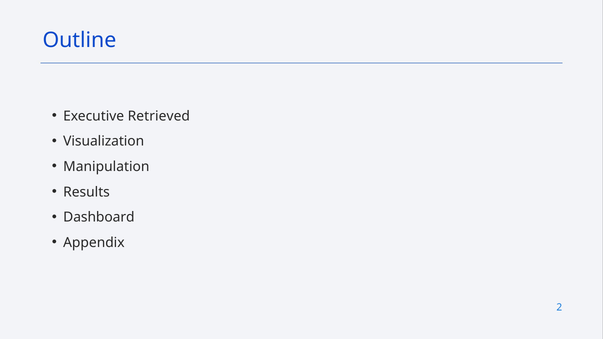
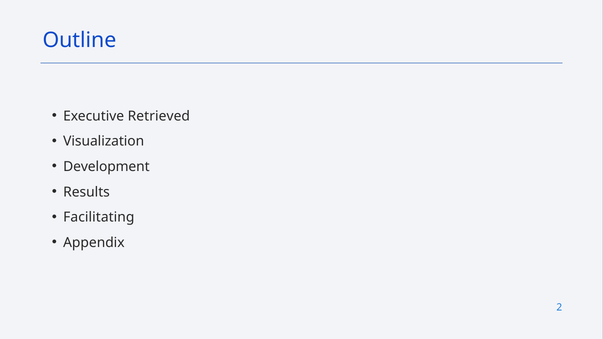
Manipulation: Manipulation -> Development (106, 167)
Dashboard: Dashboard -> Facilitating (99, 217)
